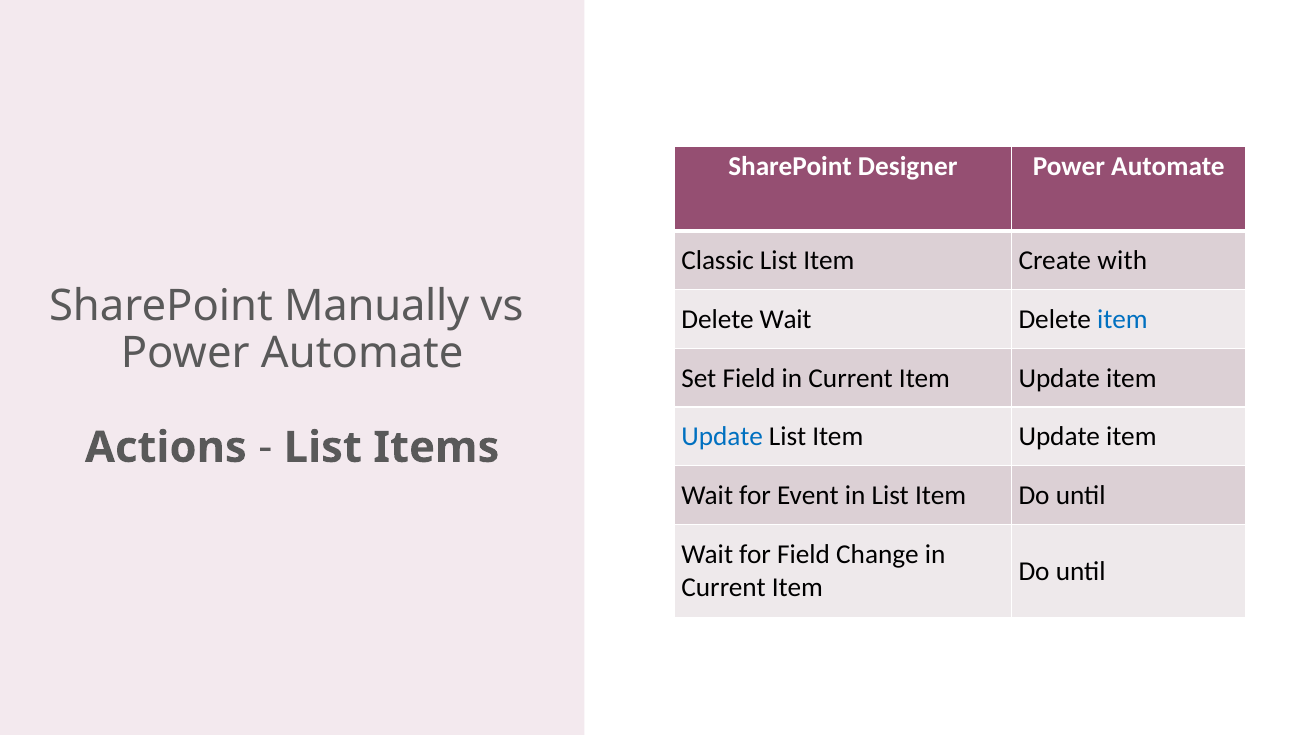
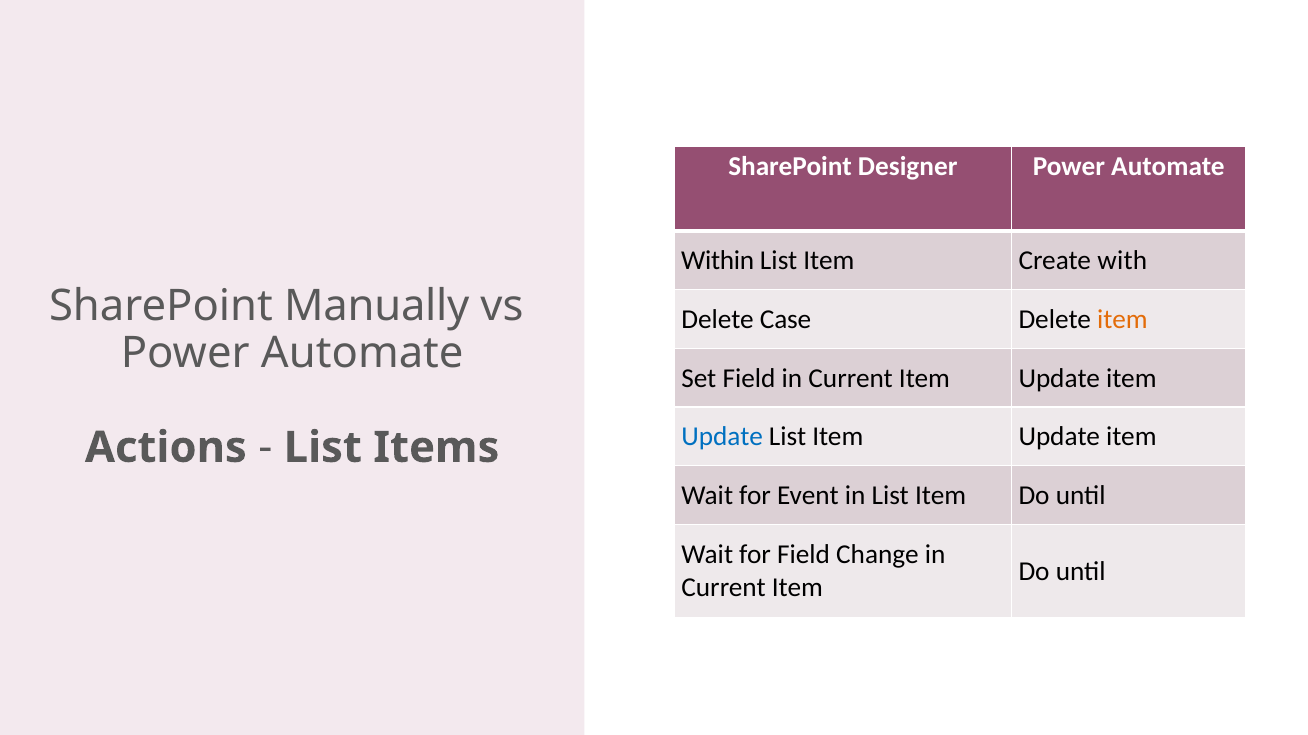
Classic: Classic -> Within (718, 261)
Delete Wait: Wait -> Case (786, 320)
item colour: blue -> orange (1122, 320)
